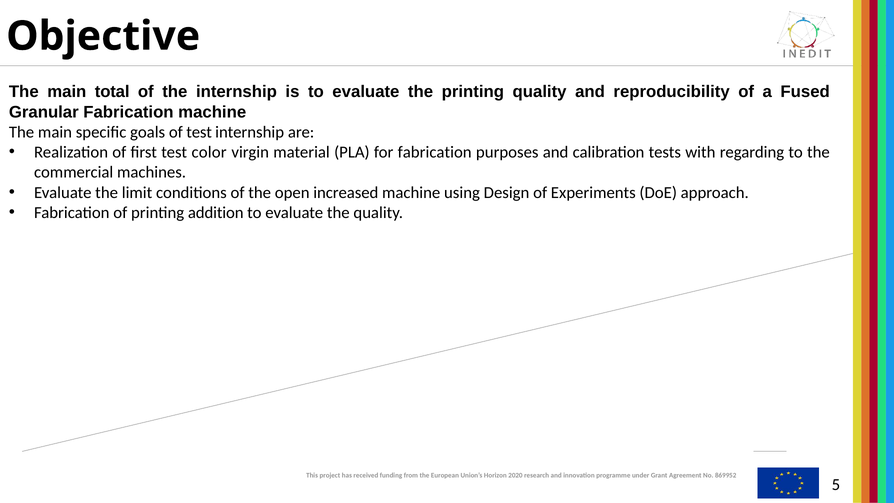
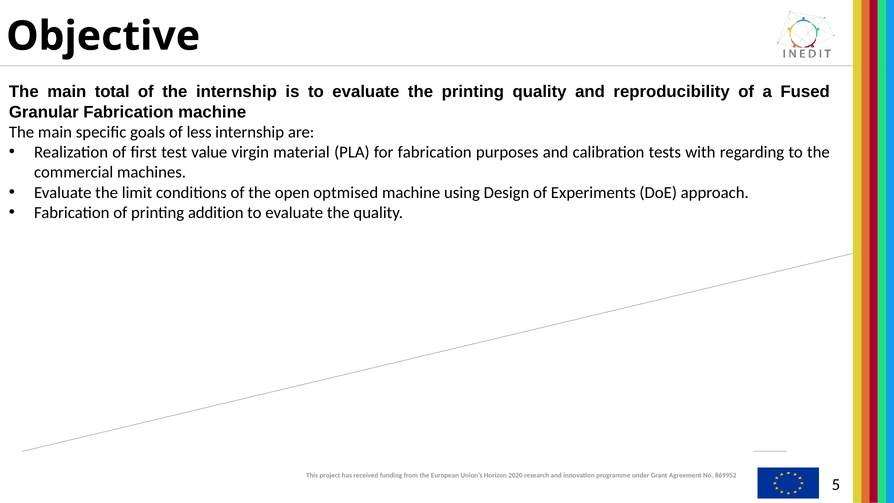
of test: test -> less (199, 132)
color: color -> value (209, 152)
increased: increased -> optmised (346, 193)
